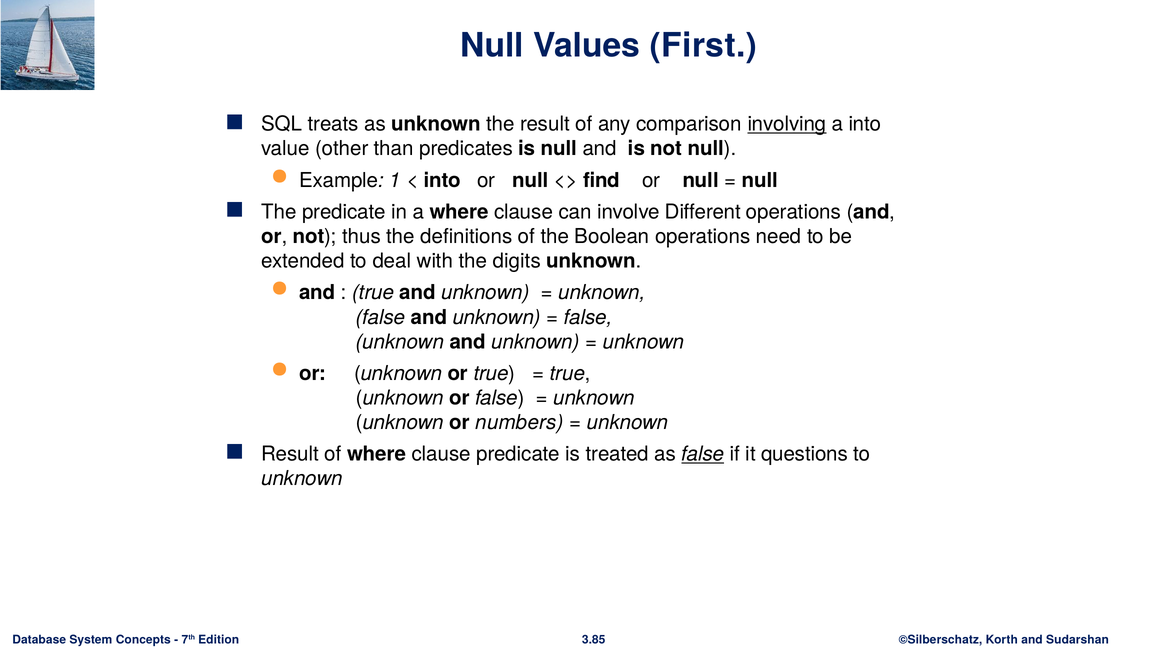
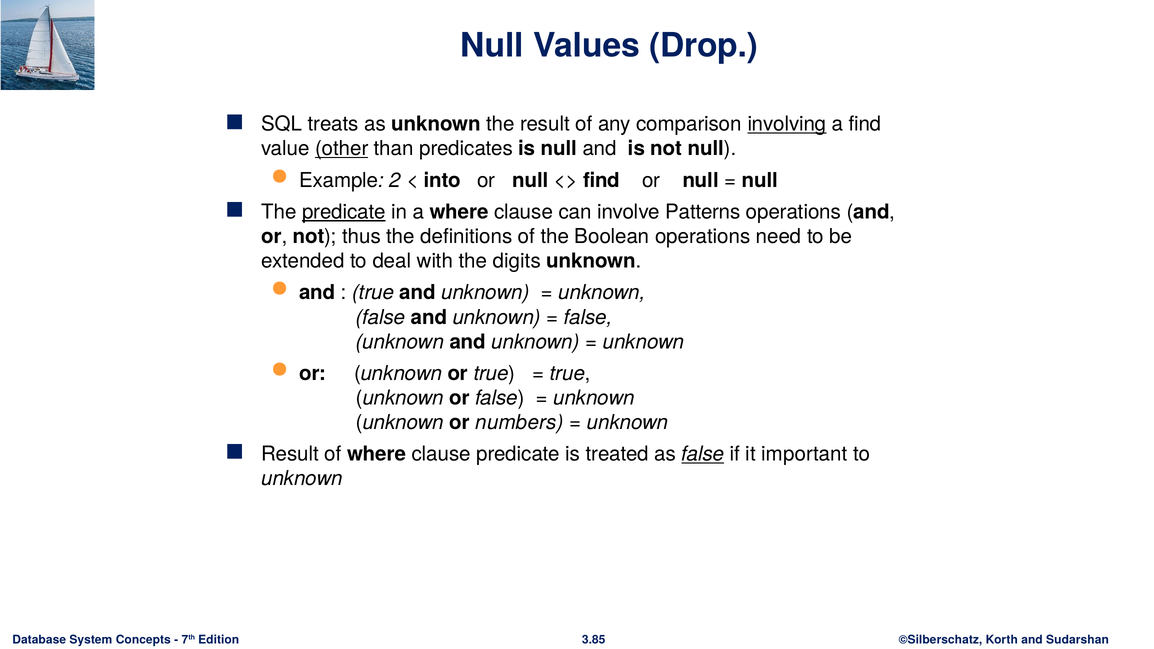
First: First -> Drop (704, 45)
a into: into -> find (865, 124)
other underline: none -> present (342, 149)
1: 1 -> 2 (395, 180)
predicate underline: none -> present (344, 212)
Different: Different -> Patterns (703, 212)
questions: questions -> important (804, 454)
